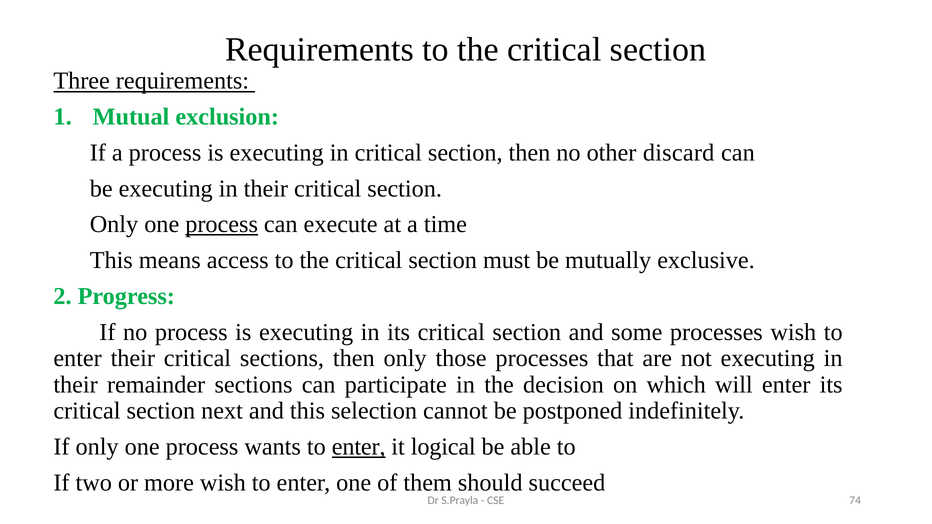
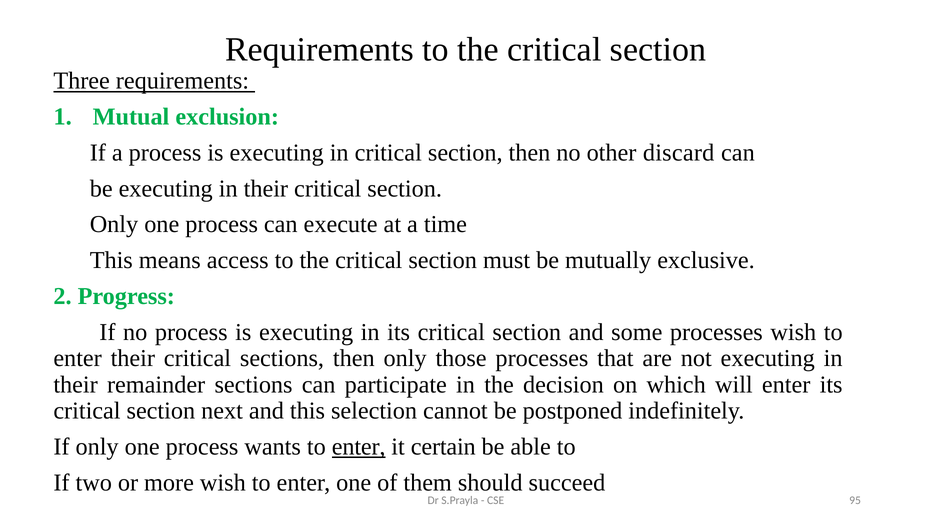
process underline: present -> none (222, 225)
logical: logical -> certain (443, 447)
74: 74 -> 95 (855, 501)
